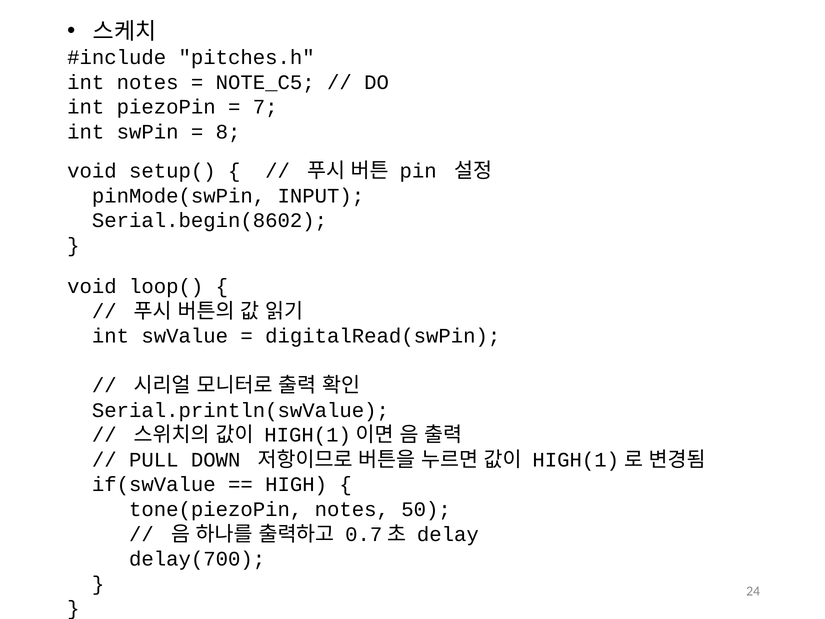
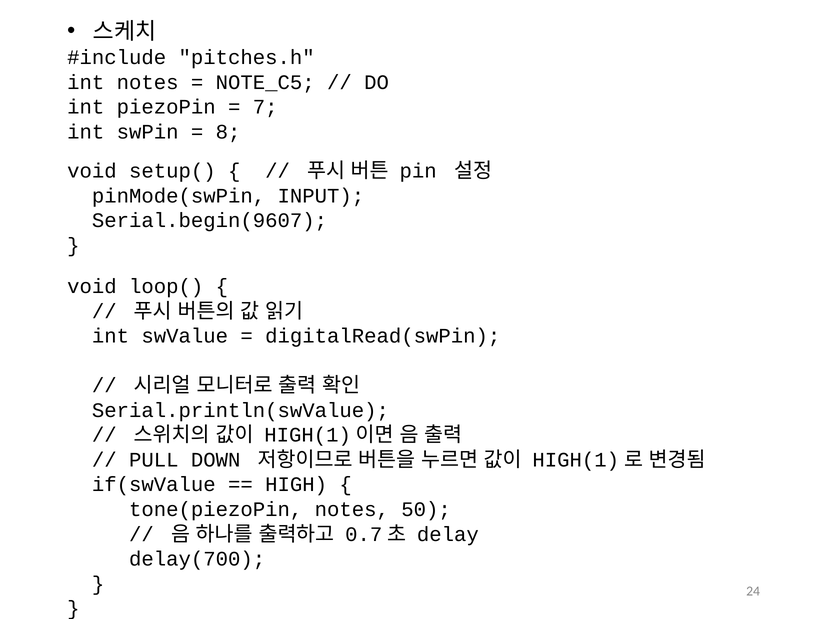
Serial.begin(8602: Serial.begin(8602 -> Serial.begin(9607 (209, 220)
